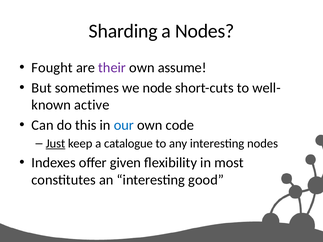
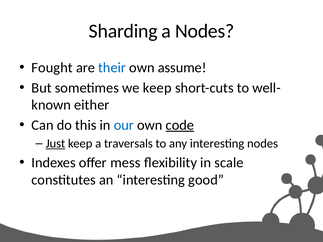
their colour: purple -> blue (112, 68)
we node: node -> keep (157, 88)
active: active -> either (92, 105)
code underline: none -> present (180, 125)
catalogue: catalogue -> traversals (128, 144)
given: given -> mess (125, 163)
most: most -> scale (229, 163)
